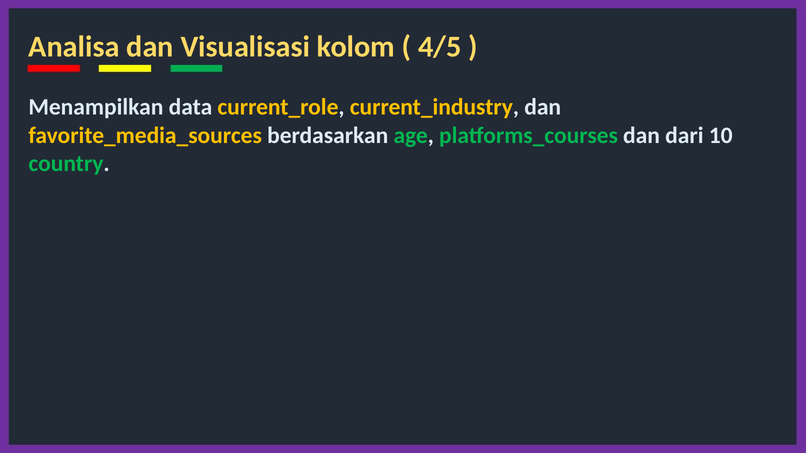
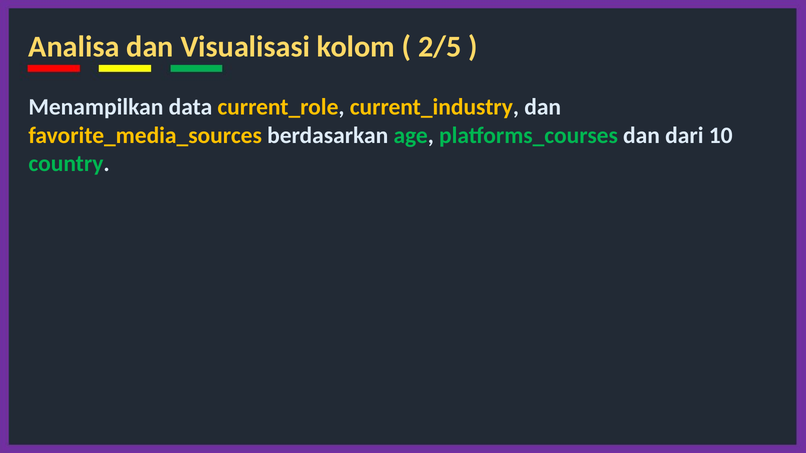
4/5: 4/5 -> 2/5 (440, 47)
